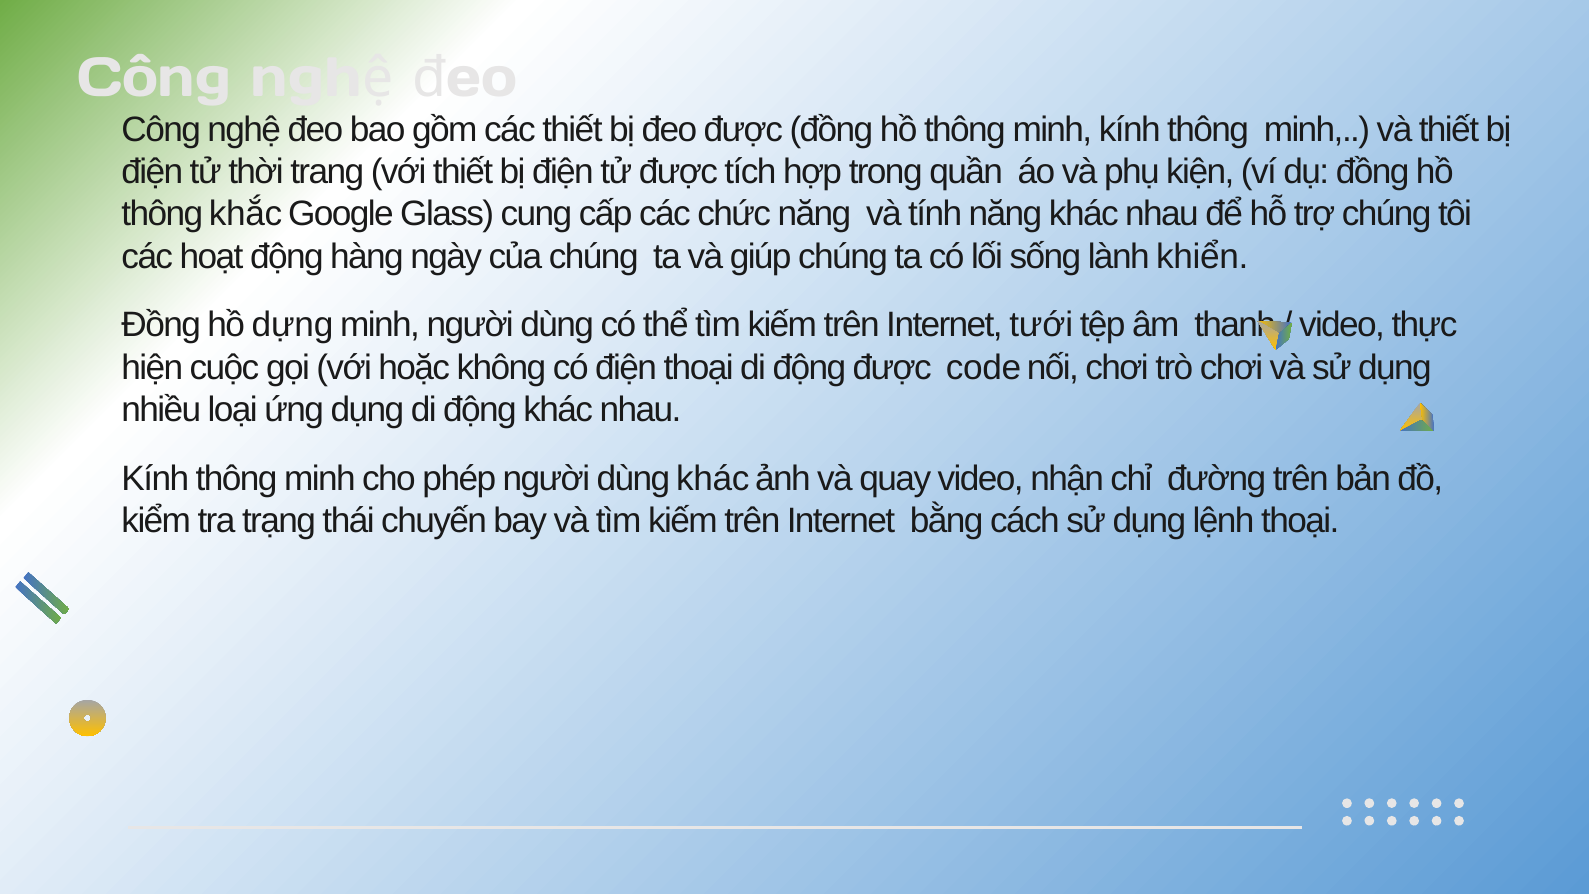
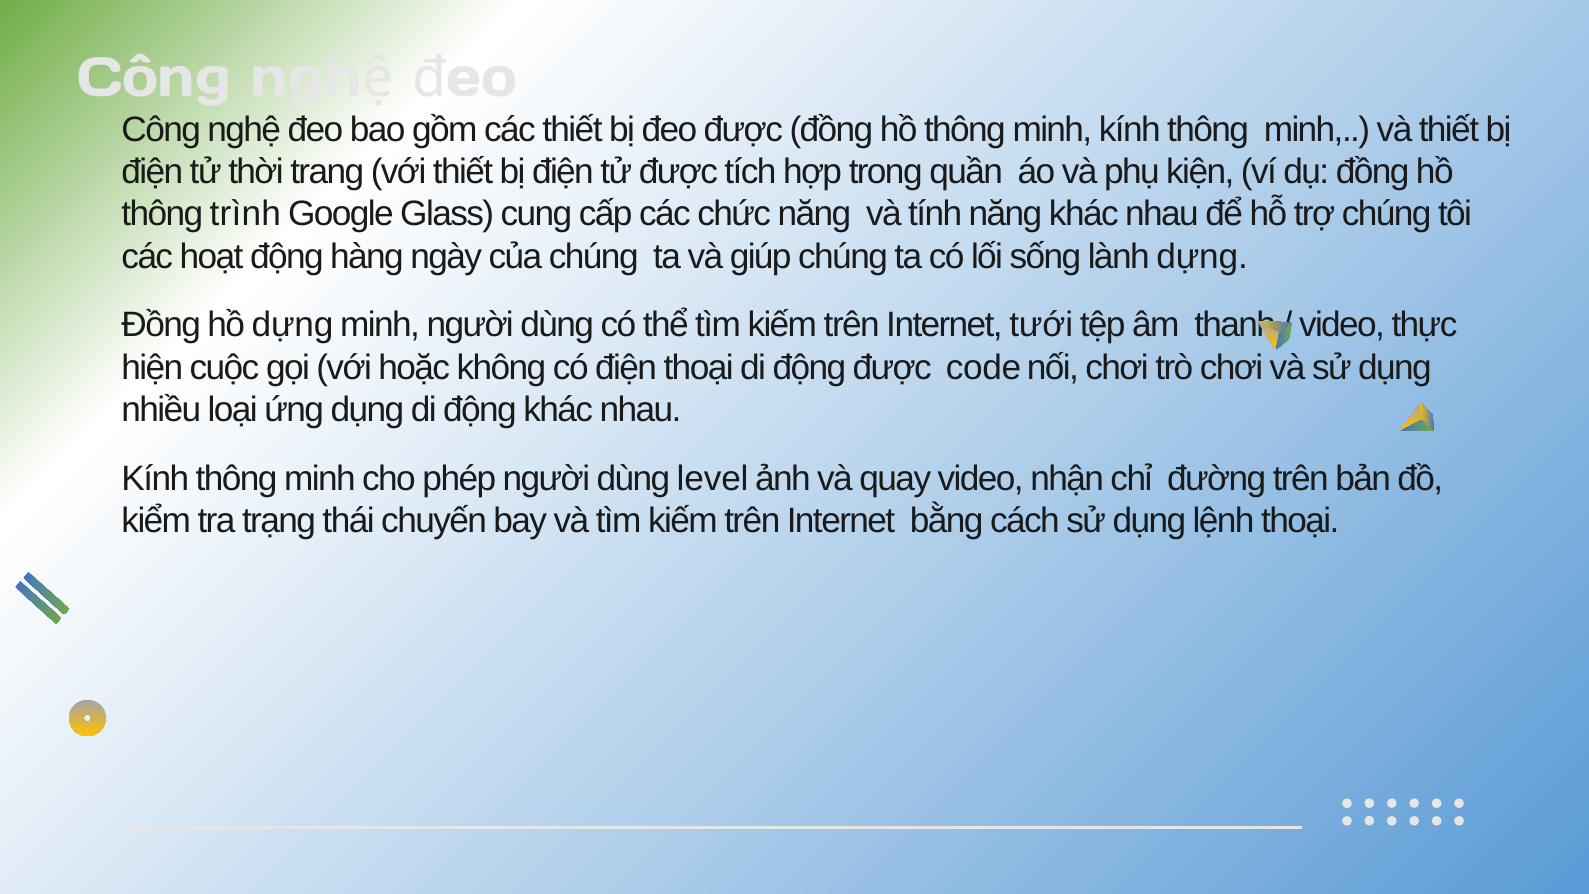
khắc: khắc -> trình (245, 214)
lành khiển: khiển -> dựng (1202, 257)
dùng khác: khác -> level (713, 479)
